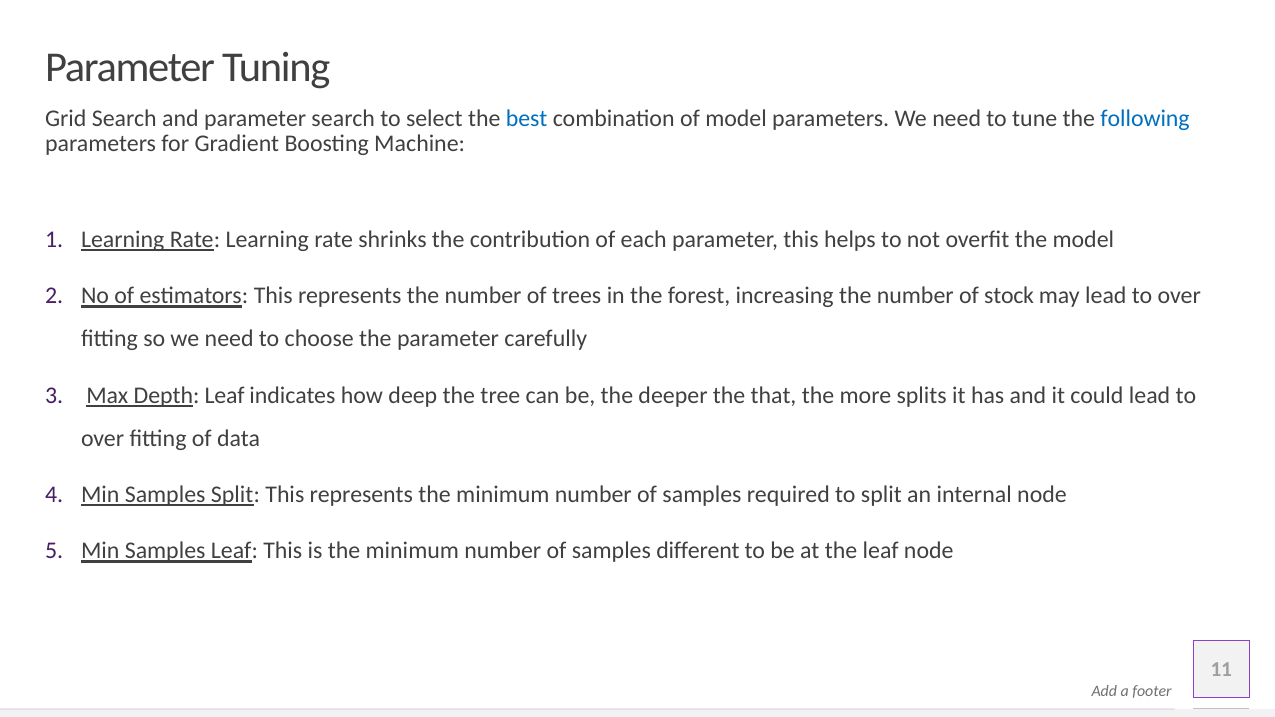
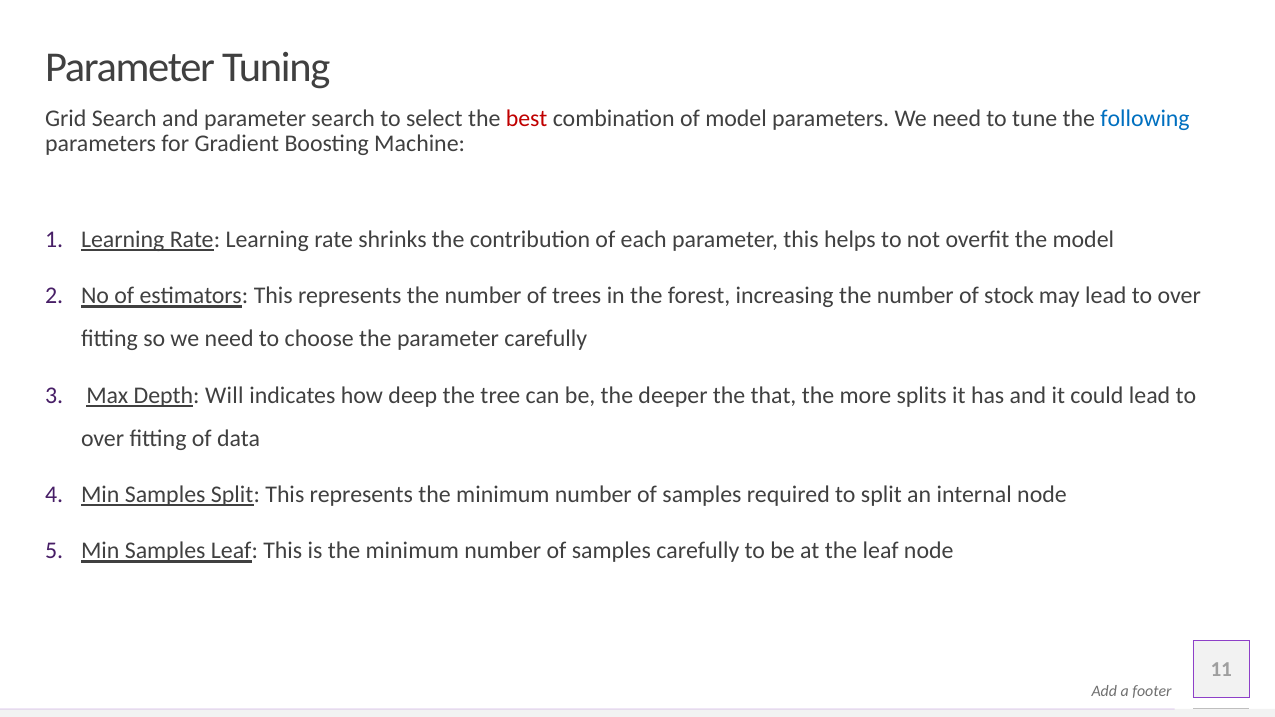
best colour: blue -> red (527, 118)
Depth Leaf: Leaf -> Will (224, 395)
samples different: different -> carefully (698, 551)
